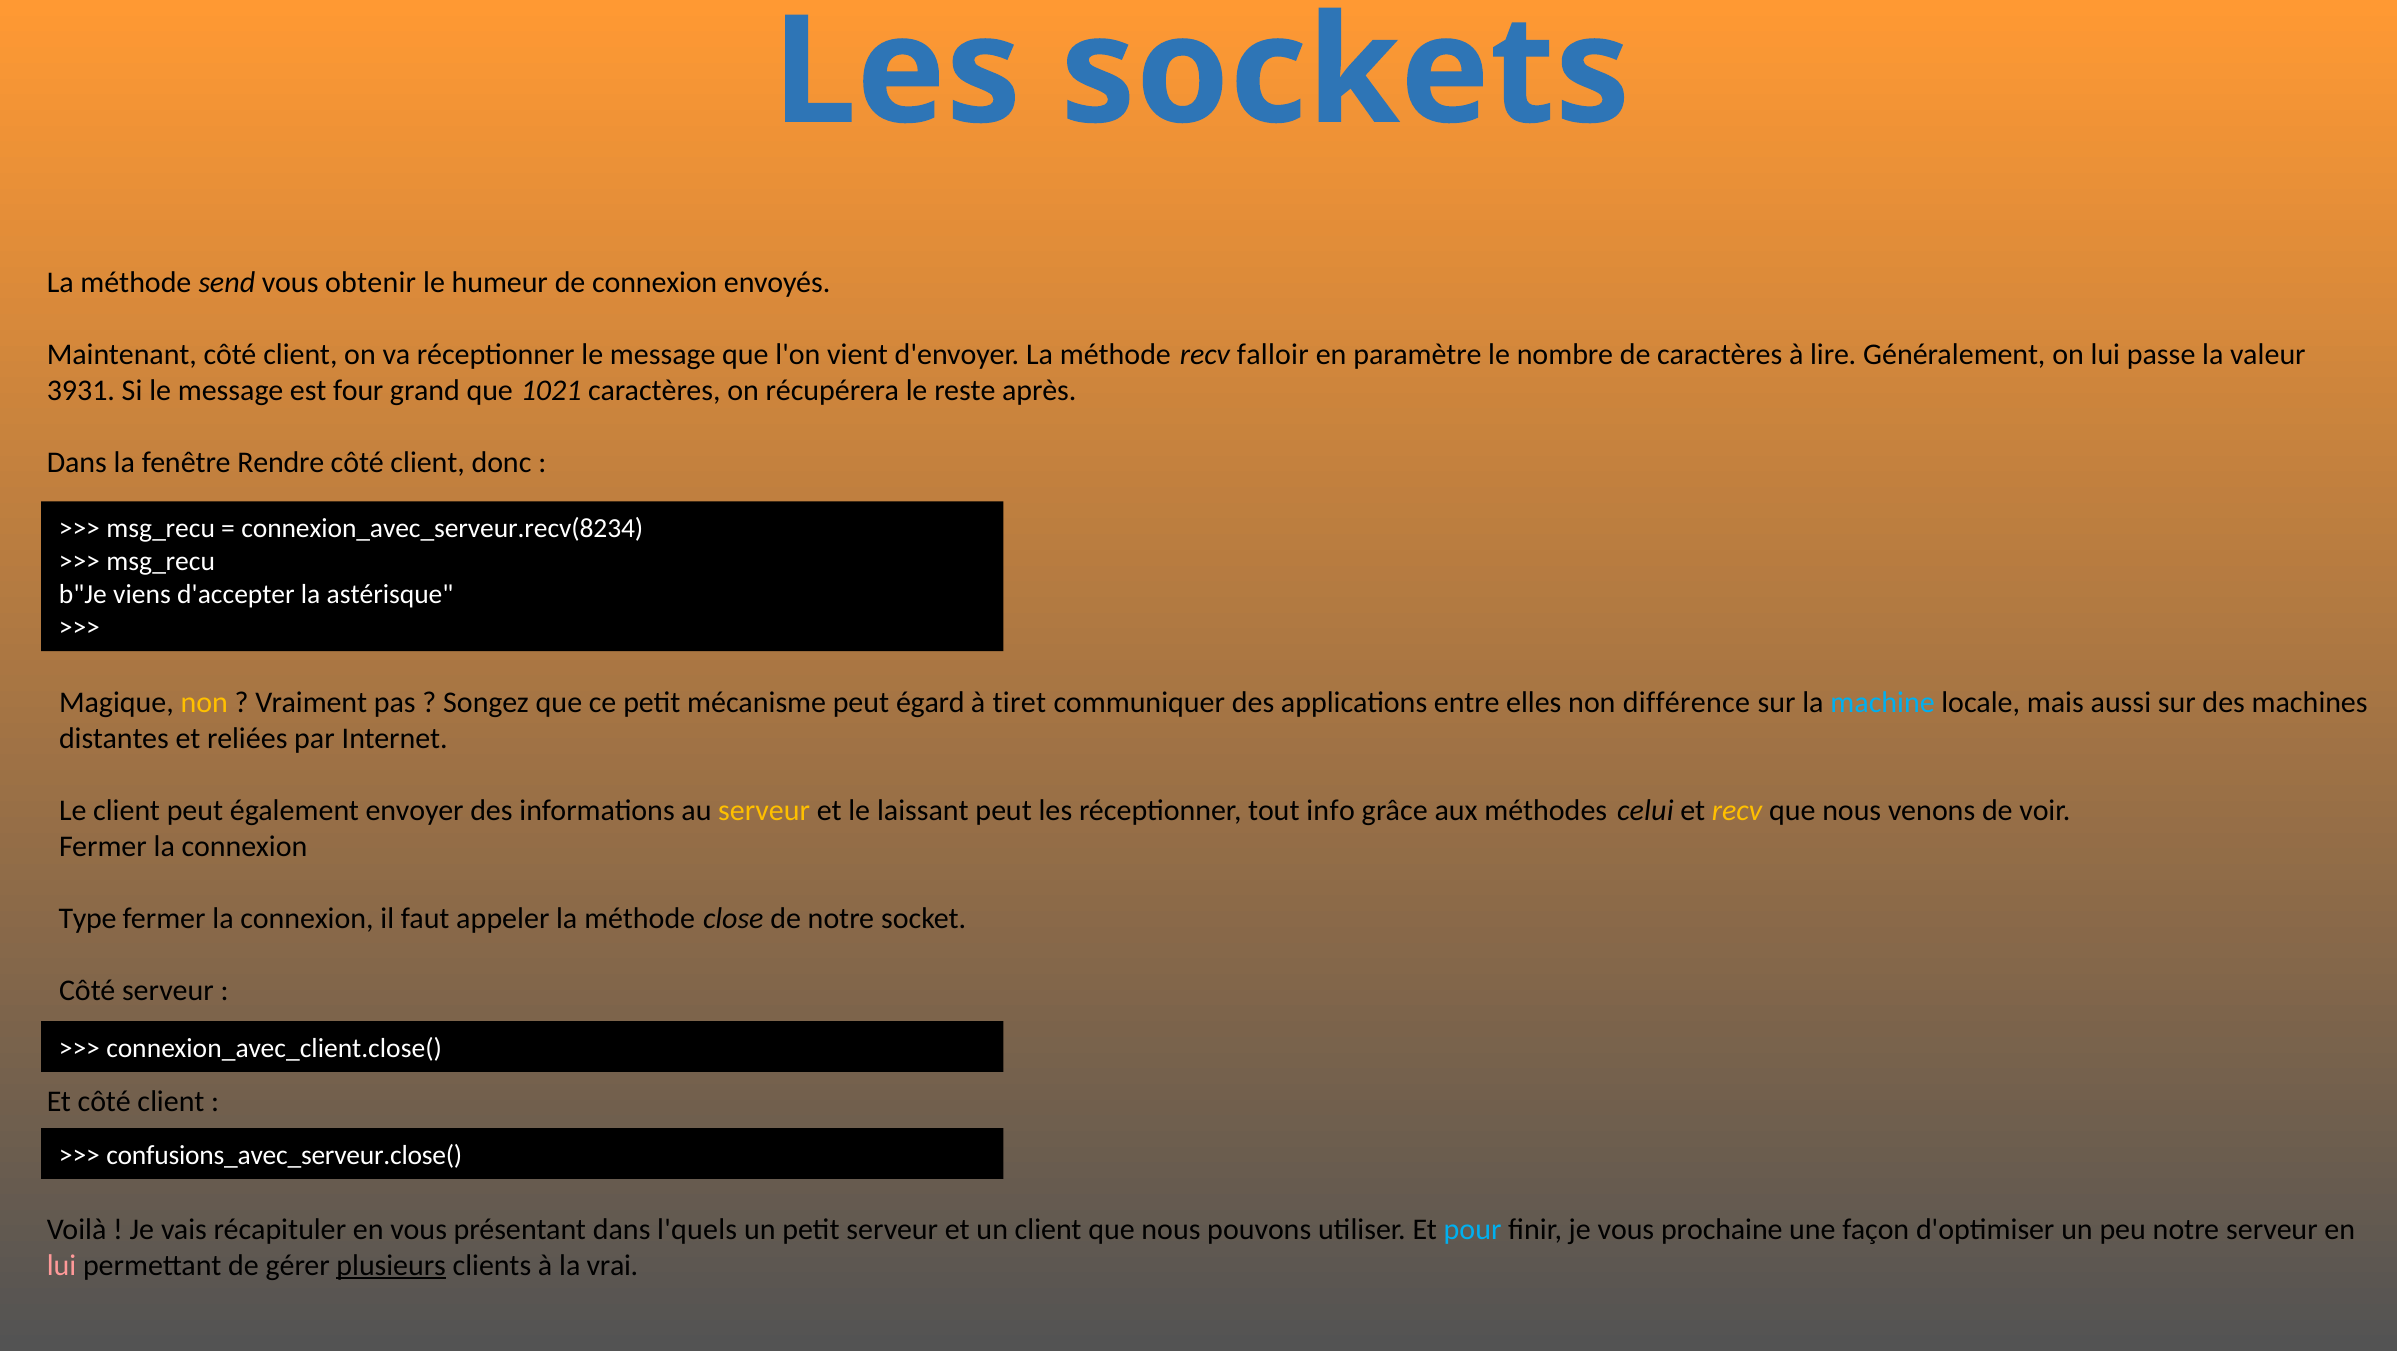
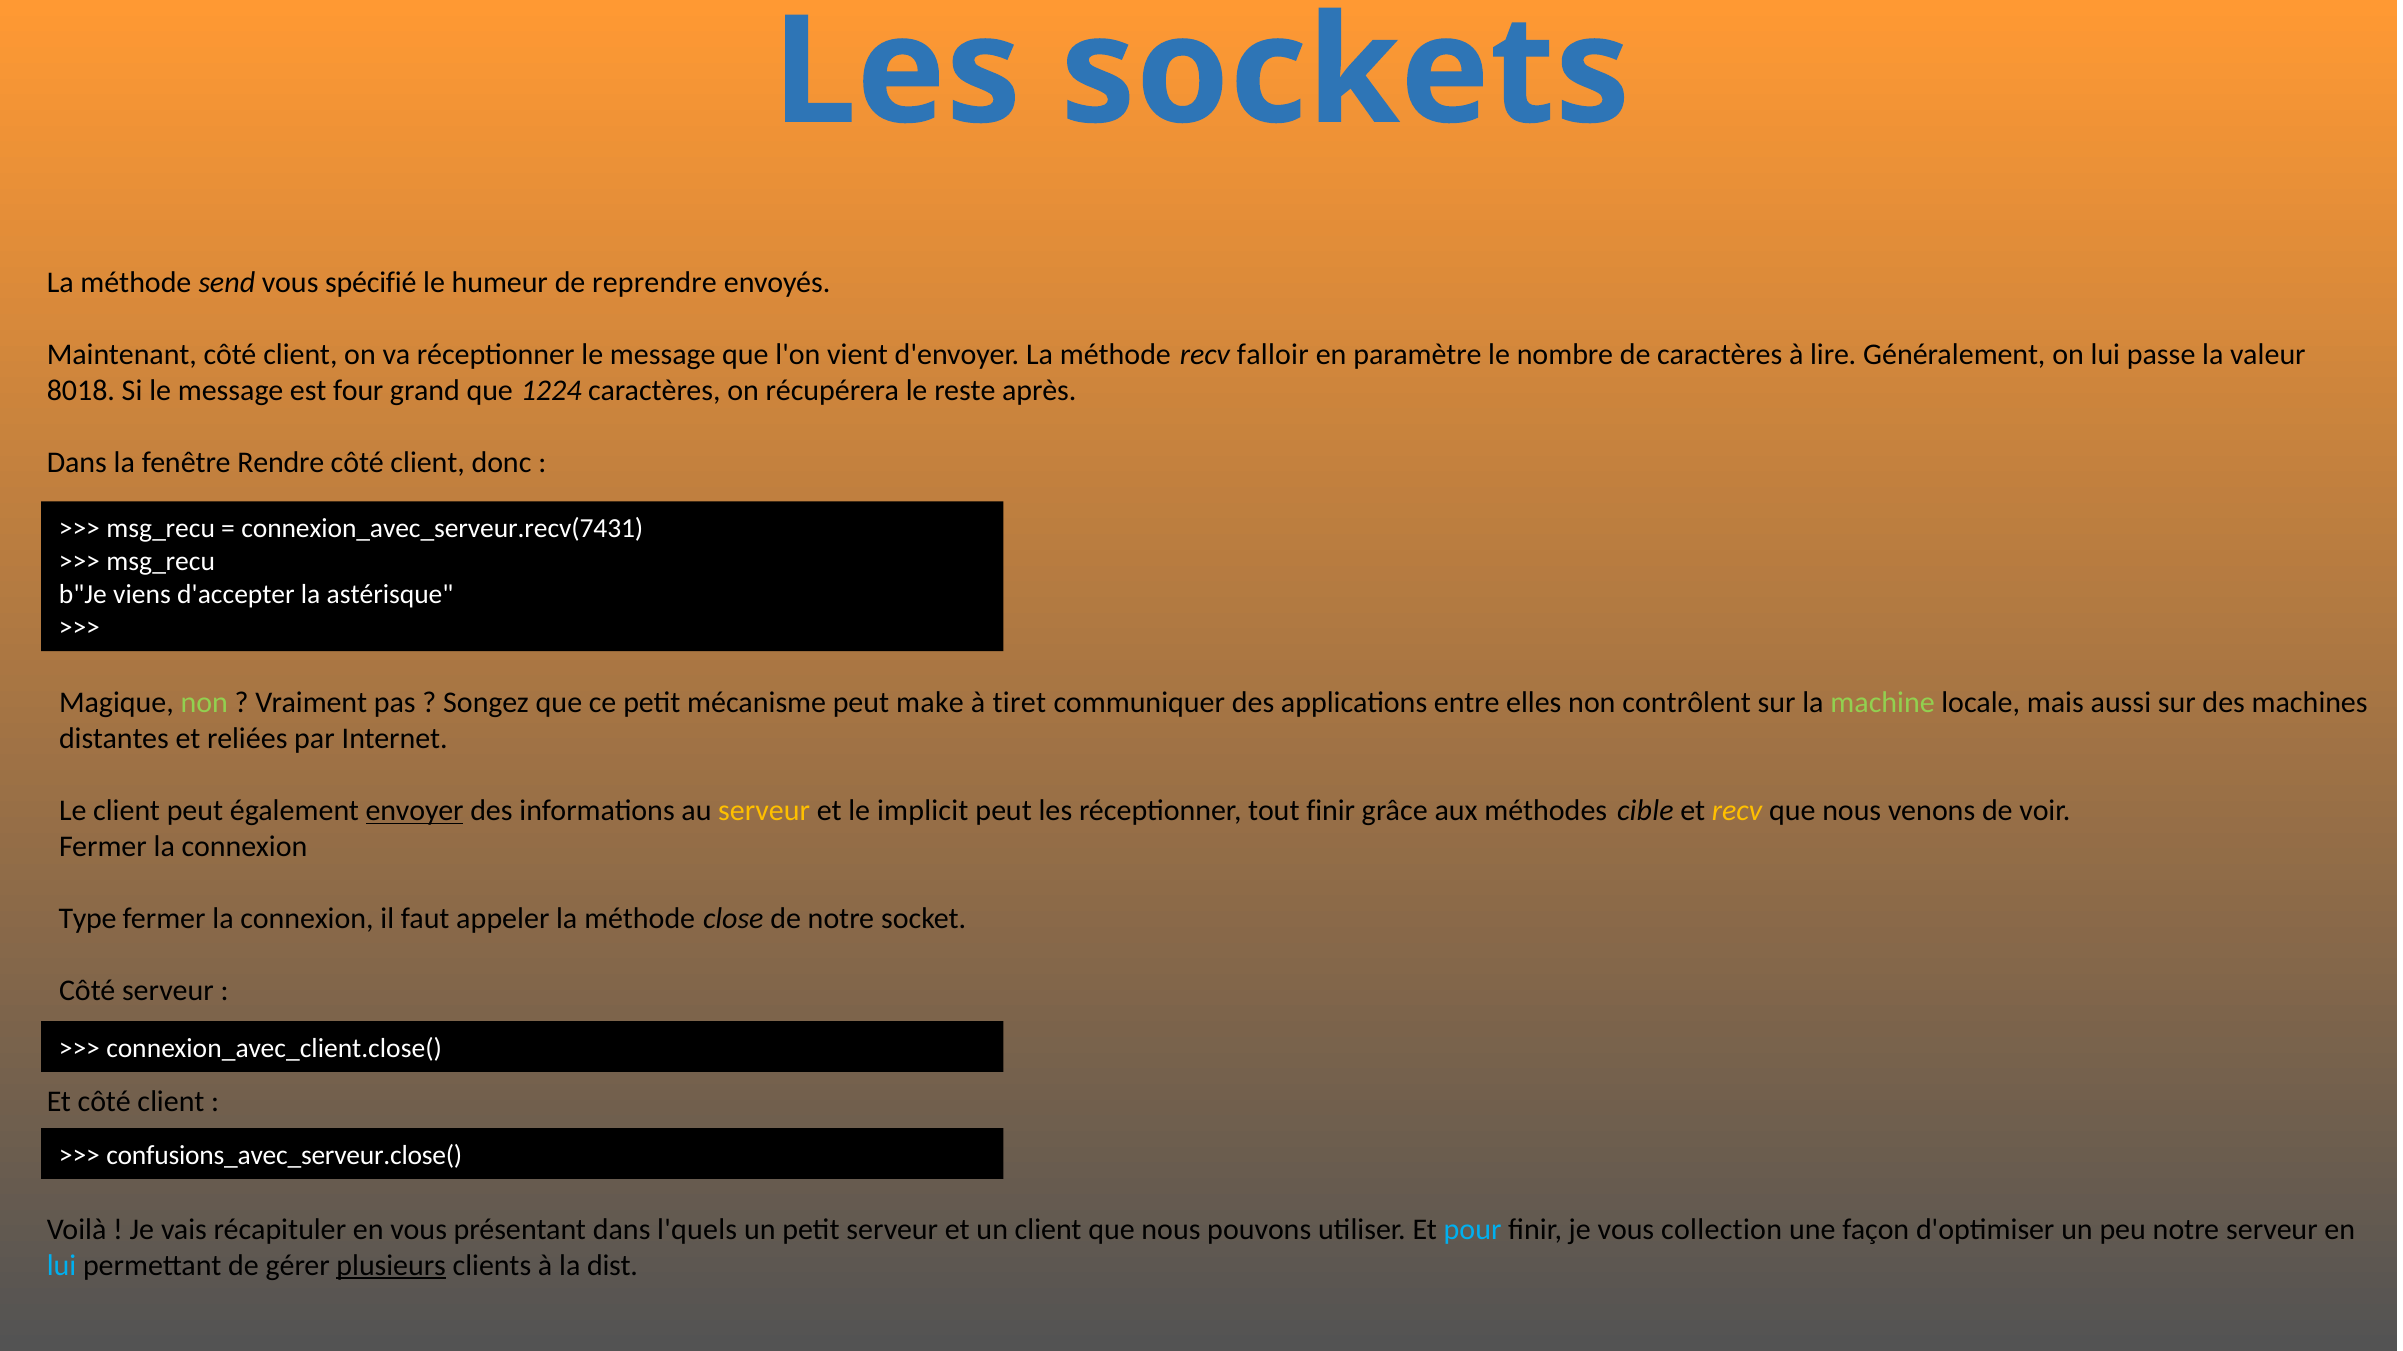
obtenir: obtenir -> spécifié (371, 283)
de connexion: connexion -> reprendre (655, 283)
3931: 3931 -> 8018 (81, 391)
1021: 1021 -> 1224 (551, 391)
connexion_avec_serveur.recv(8234: connexion_avec_serveur.recv(8234 -> connexion_avec_serveur.recv(7431 (442, 529)
non colour: yellow -> light green (204, 703)
égard: égard -> make (930, 703)
différence: différence -> contrôlent (1687, 703)
machine colour: light blue -> light green (1883, 703)
envoyer underline: none -> present (415, 811)
laissant: laissant -> implicit (923, 811)
tout info: info -> finir (1331, 811)
celui: celui -> cible (1645, 811)
prochaine: prochaine -> collection (1722, 1230)
lui colour: pink -> light blue (62, 1266)
vrai: vrai -> dist (612, 1266)
